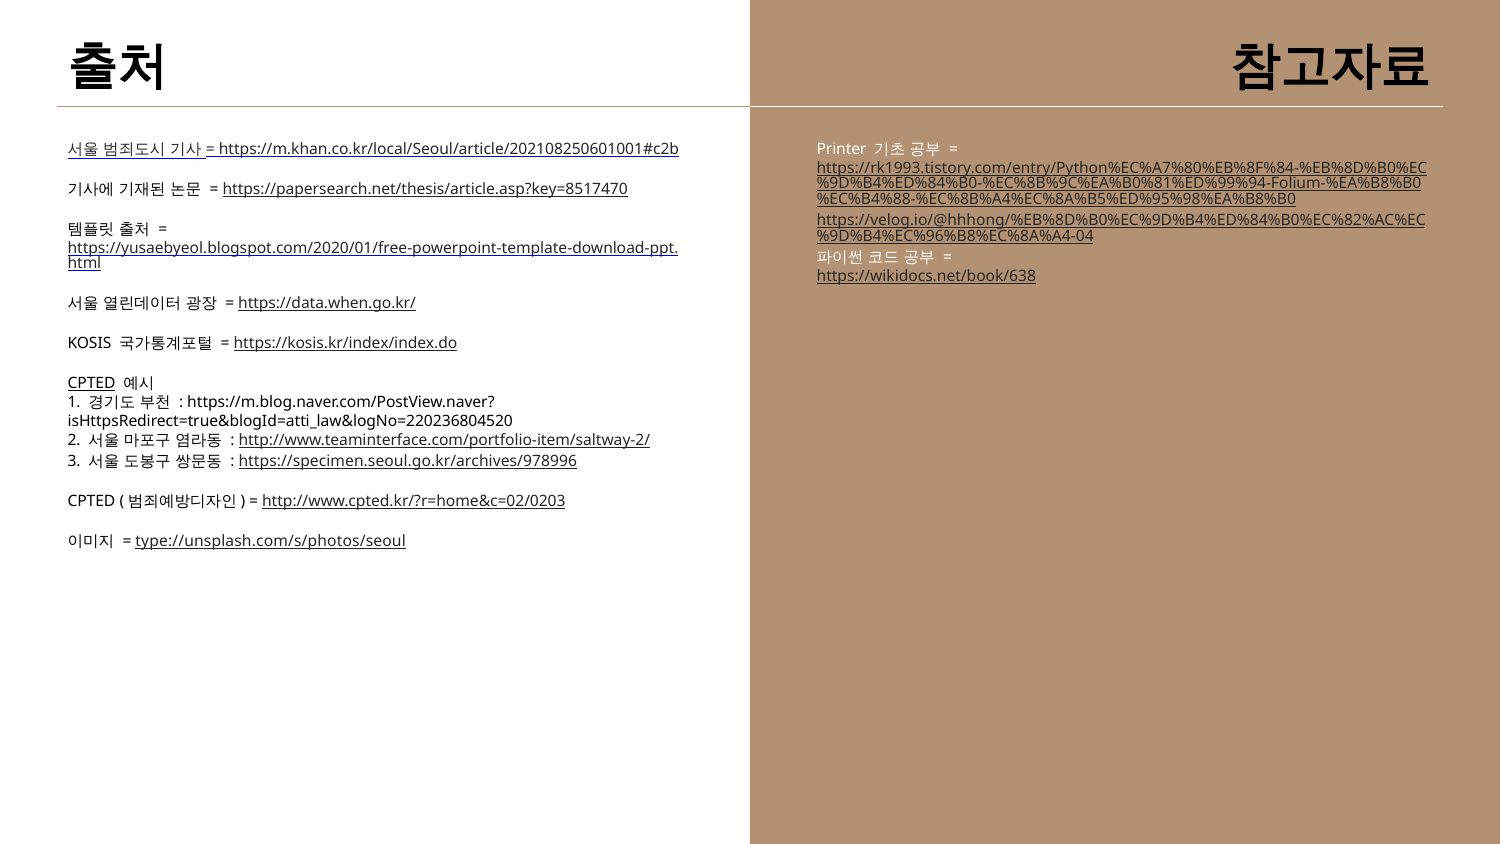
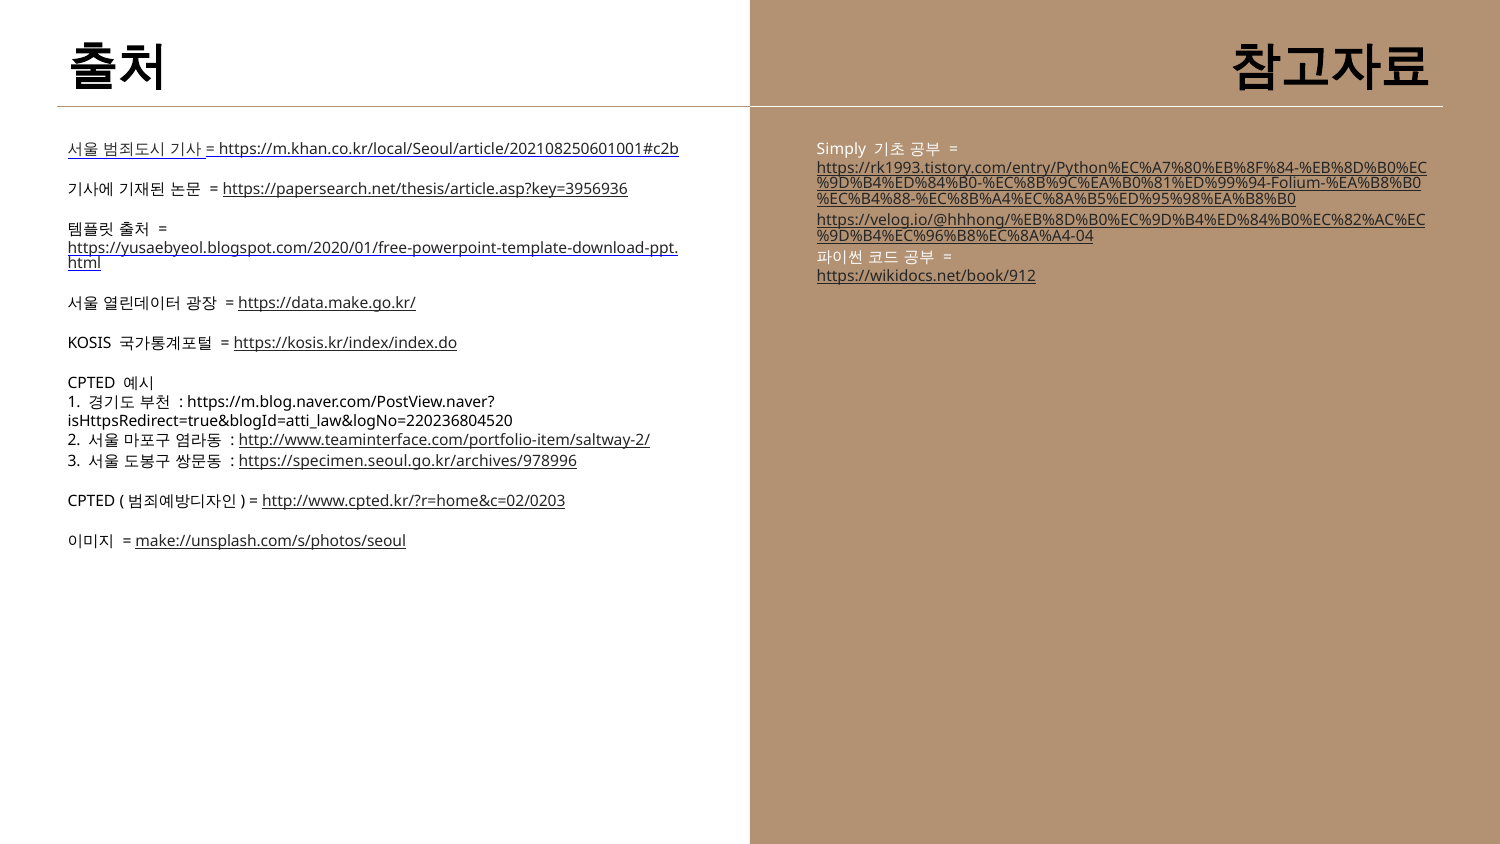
Printer: Printer -> Simply (841, 149)
https://papersearch.net/thesis/article.asp?key=8517470: https://papersearch.net/thesis/article.asp?key=8517470 -> https://papersearch.net/thesis/article.asp?key=3956936 (425, 189)
https://wikidocs.net/book/638: https://wikidocs.net/book/638 -> https://wikidocs.net/book/912 (926, 276)
https://data.when.go.kr/: https://data.when.go.kr/ -> https://data.make.go.kr/ (327, 304)
CPTED underline: present -> none (92, 383)
type://unsplash.com/s/photos/seoul: type://unsplash.com/s/photos/seoul -> make://unsplash.com/s/photos/seoul (271, 541)
